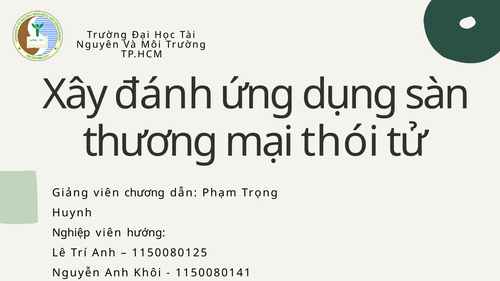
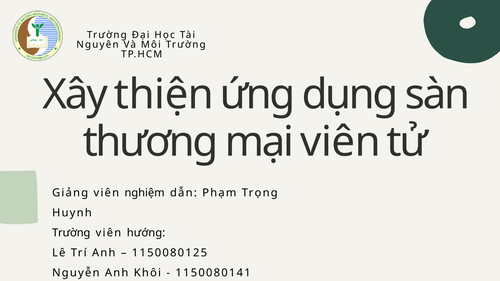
đánh: đánh -> thiện (164, 95)
mại thói: thói -> viên (340, 142)
chương: chương -> nghiệm (145, 193)
Nghiệp: Nghiệp -> Trường (71, 233)
